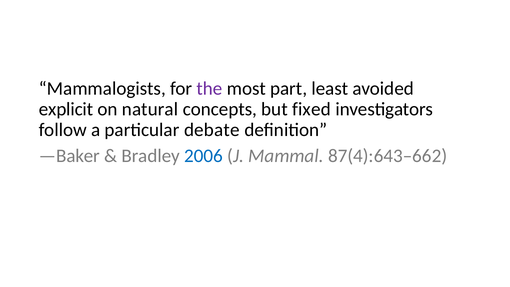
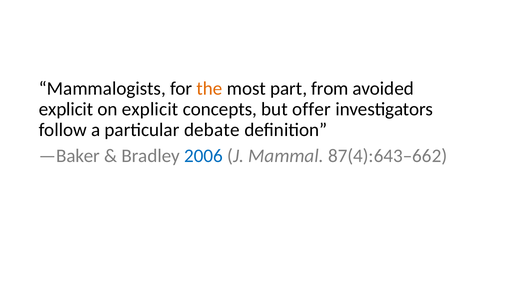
the colour: purple -> orange (210, 88)
least: least -> from (330, 88)
on natural: natural -> explicit (150, 109)
fixed: fixed -> offer (311, 109)
